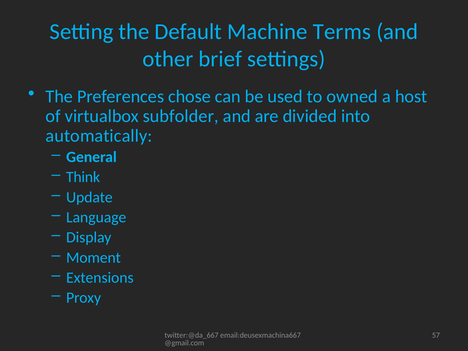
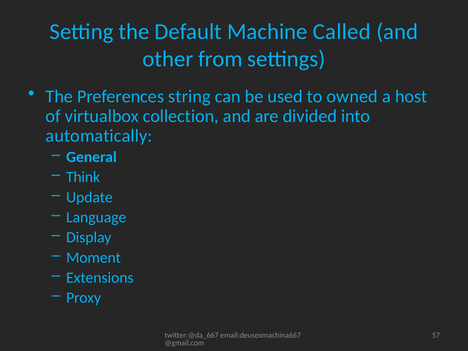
Terms: Terms -> Called (342, 32)
brief: brief -> from (220, 59)
chose: chose -> string (189, 96)
subfolder: subfolder -> collection (181, 116)
